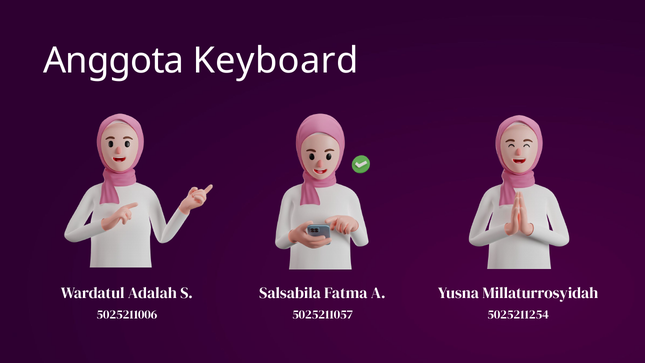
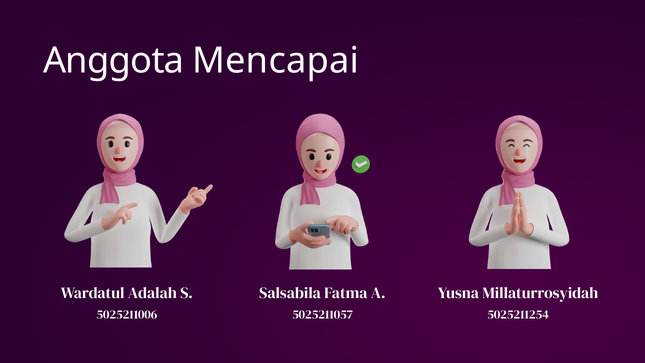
Keyboard: Keyboard -> Mencapai (276, 61)
